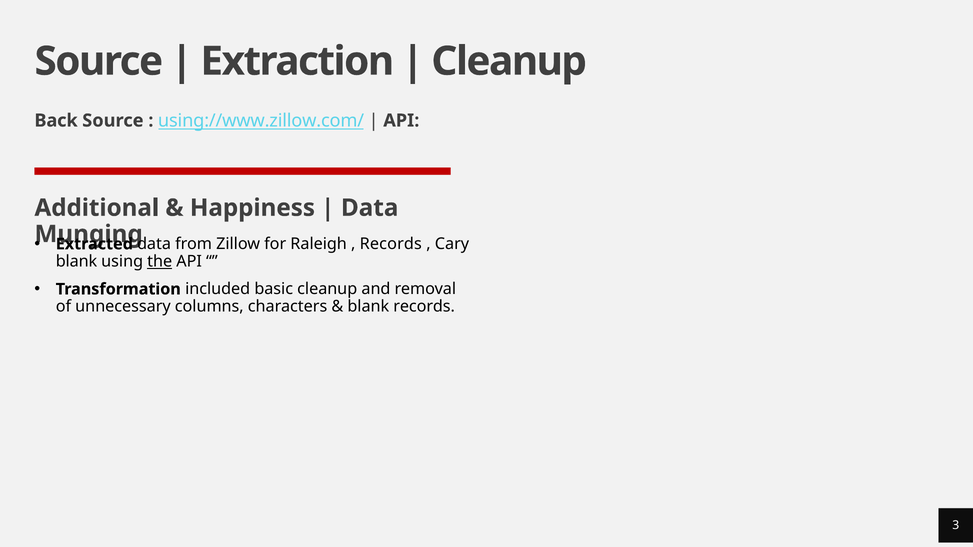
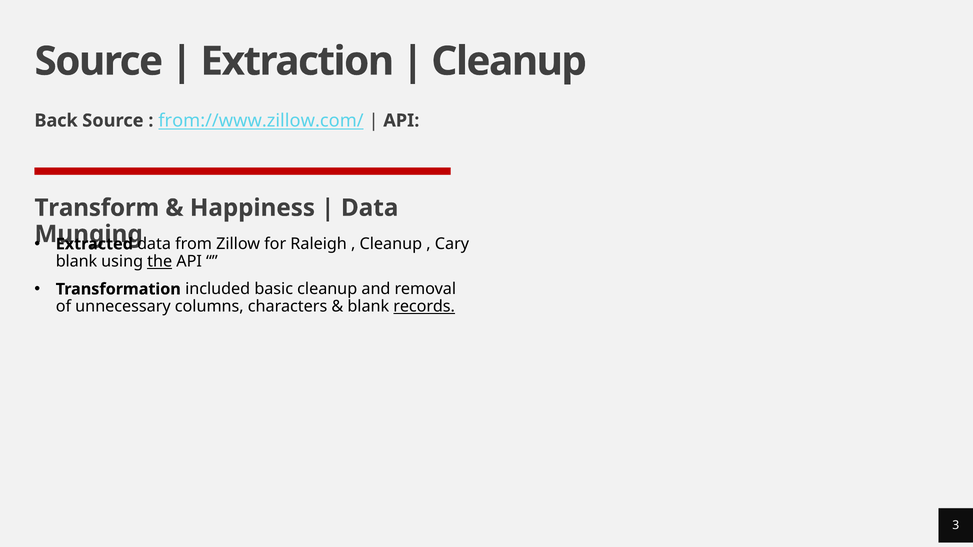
using://www.zillow.com/: using://www.zillow.com/ -> from://www.zillow.com/ (261, 121)
Additional: Additional -> Transform (97, 208)
Records: Records -> Cleanup (391, 244)
records underline: none -> present (424, 307)
